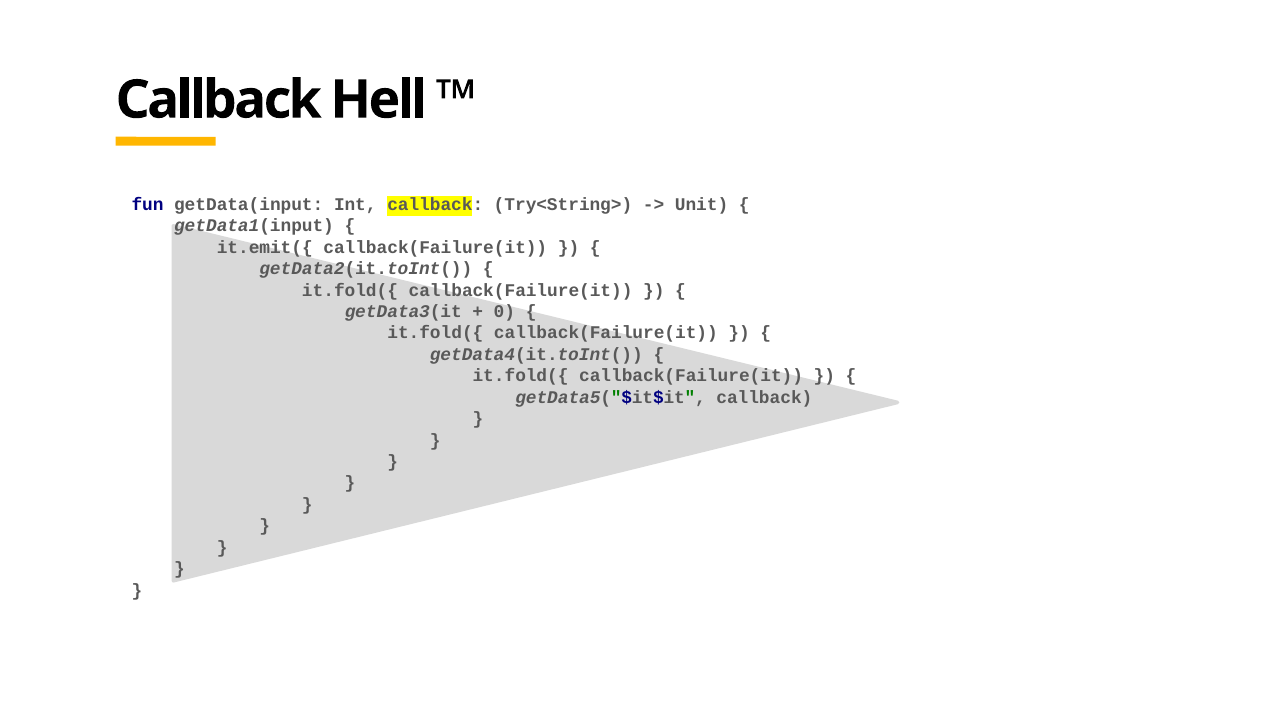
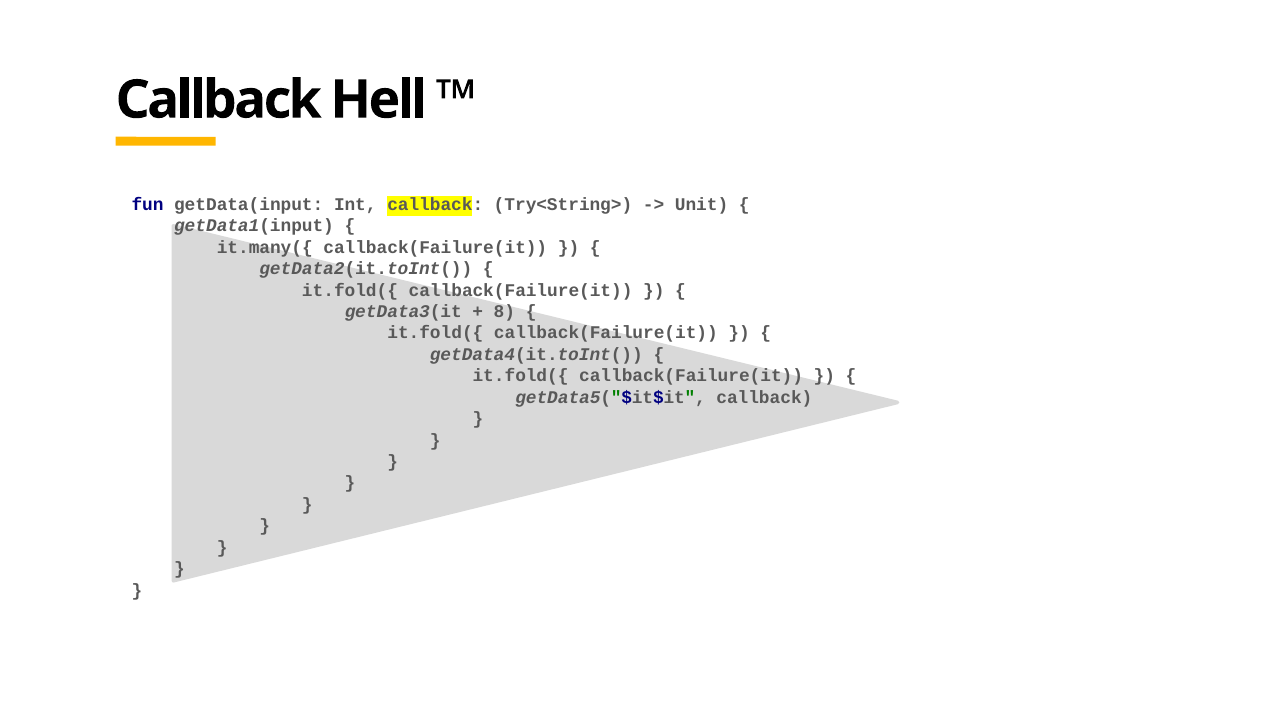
it.emit({: it.emit({ -> it.many({ (265, 247)
0: 0 -> 8 (504, 312)
